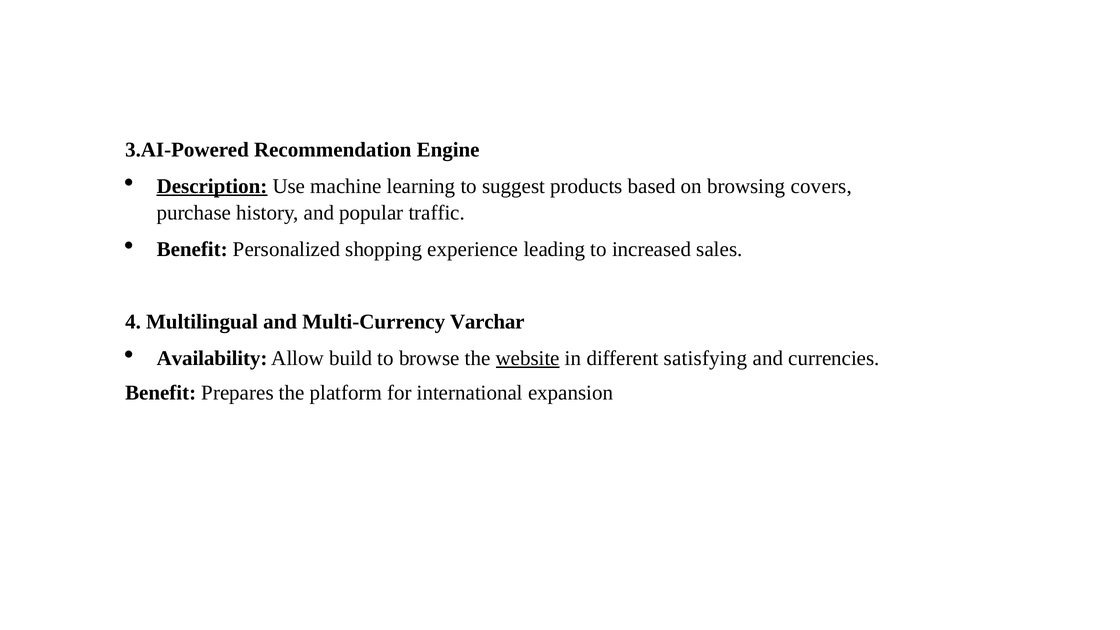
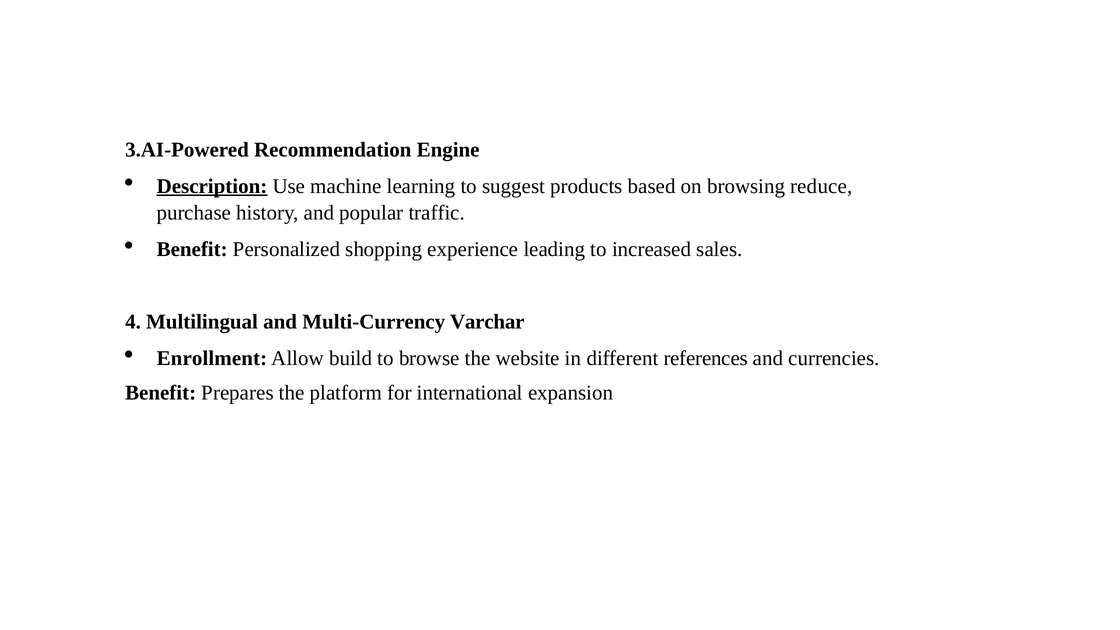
covers: covers -> reduce (821, 186)
Availability: Availability -> Enrollment (212, 358)
website underline: present -> none (528, 358)
satisfying: satisfying -> references (706, 358)
